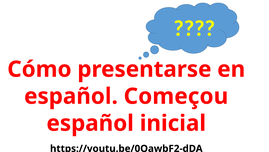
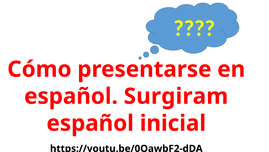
Começou: Começou -> Surgiram (176, 96)
